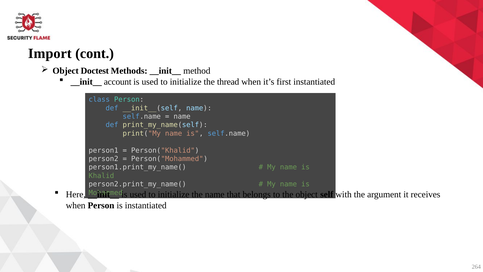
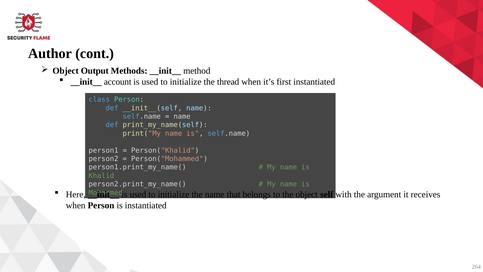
Import: Import -> Author (50, 53)
Doctest: Doctest -> Output (95, 71)
